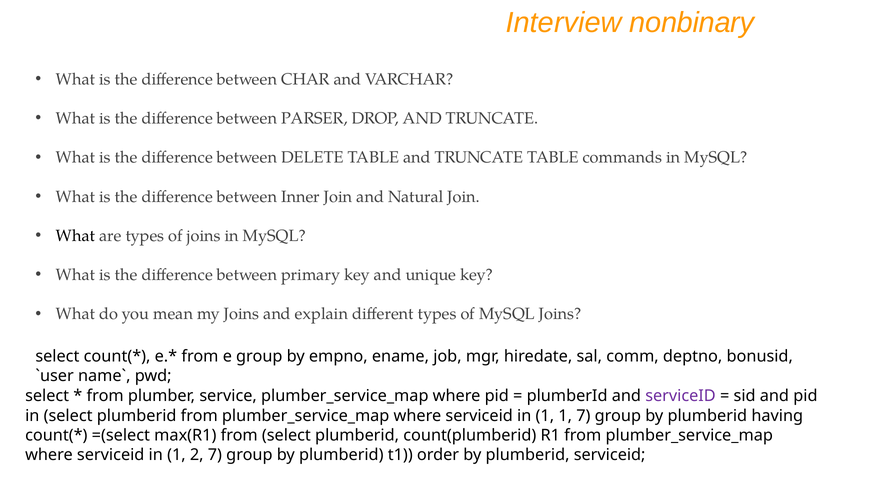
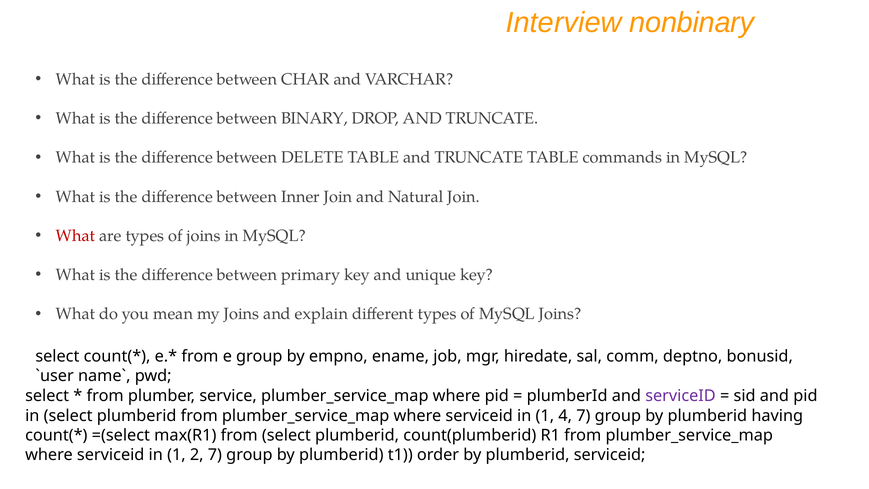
PARSER: PARSER -> BINARY (314, 118)
What colour: black -> red (75, 236)
1 1: 1 -> 4 (565, 416)
